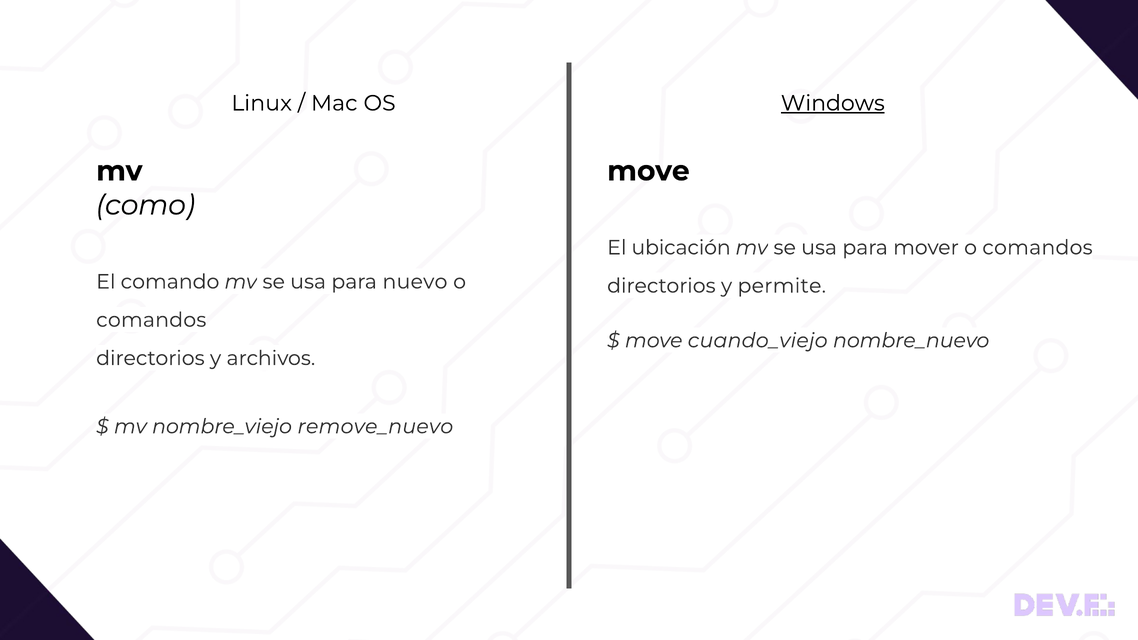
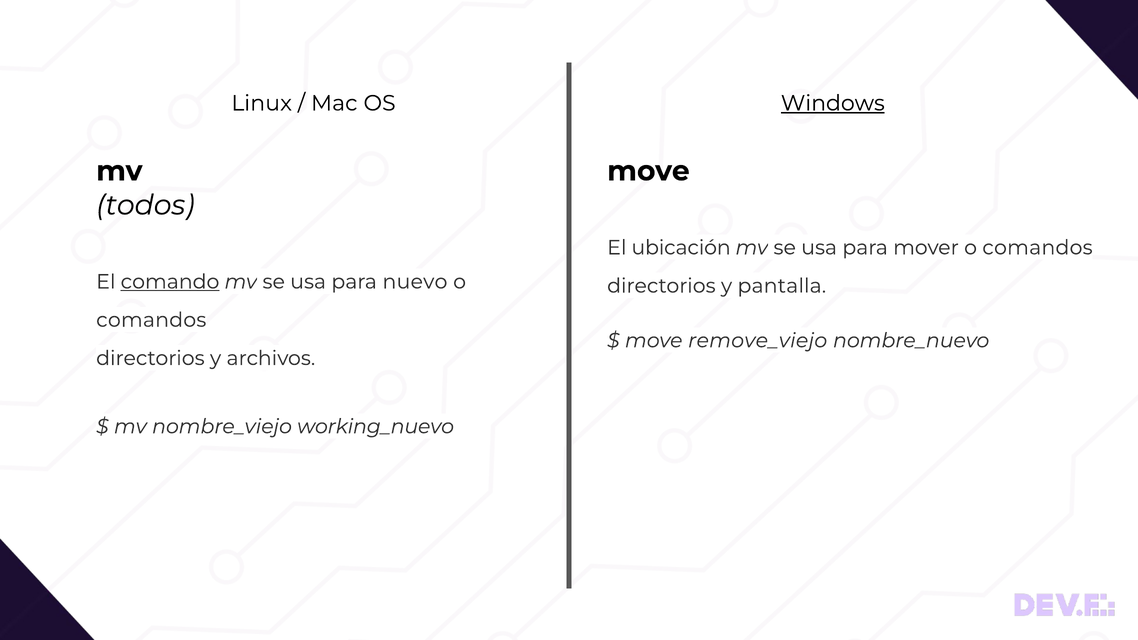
como: como -> todos (145, 205)
comando underline: none -> present (170, 282)
permite: permite -> pantalla (782, 286)
cuando_viejo: cuando_viejo -> remove_viejo (758, 341)
remove_nuevo: remove_nuevo -> working_nuevo (376, 427)
